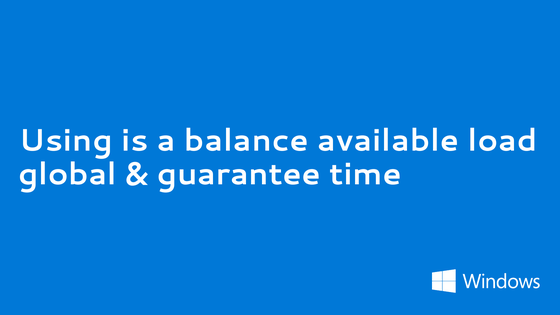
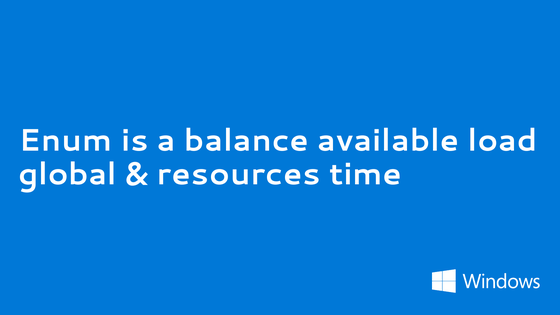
Using: Using -> Enum (66, 141)
guarantee: guarantee -> resources (239, 174)
